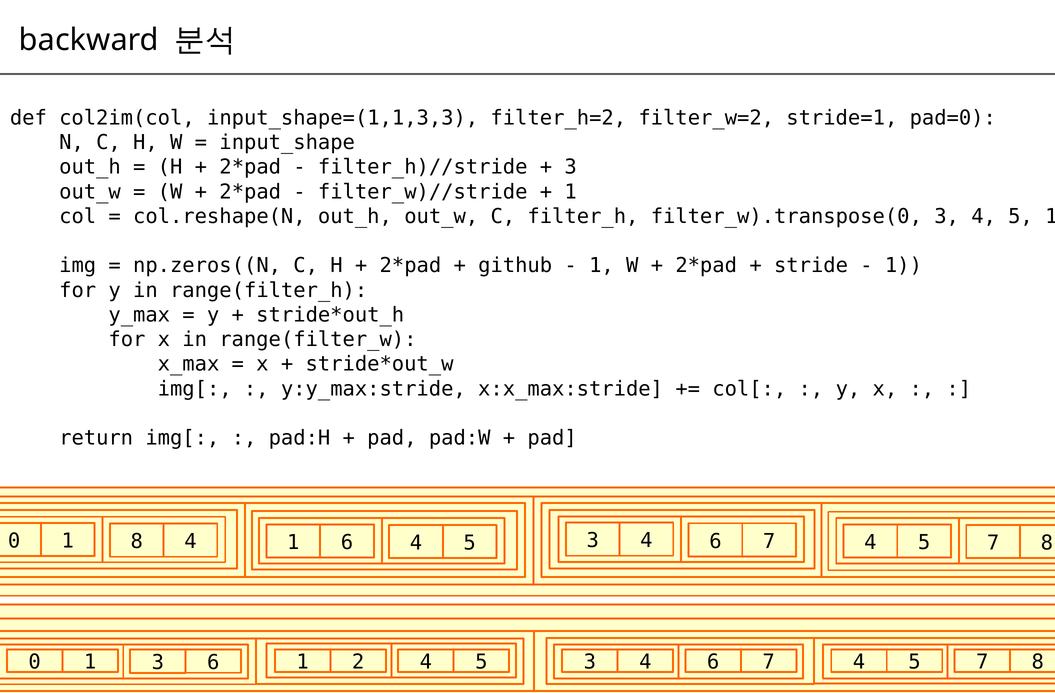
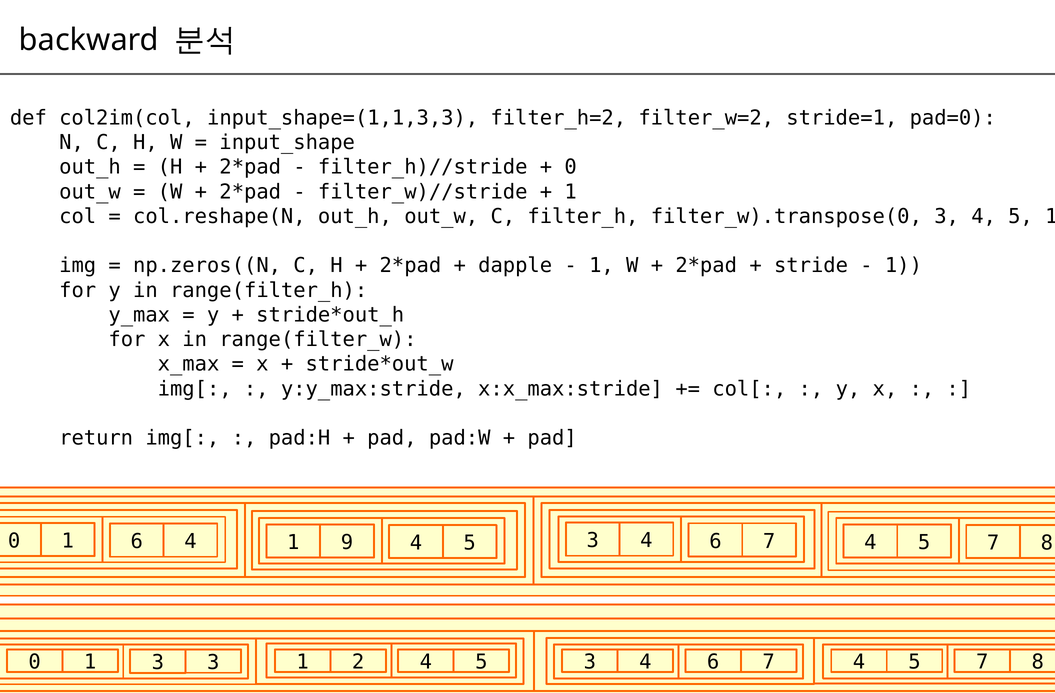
3: 3 -> 0 (571, 167)
github: github -> dapple (515, 266)
1 8: 8 -> 6 (137, 542)
1 6: 6 -> 9 (347, 542)
3 6: 6 -> 3 (213, 662)
